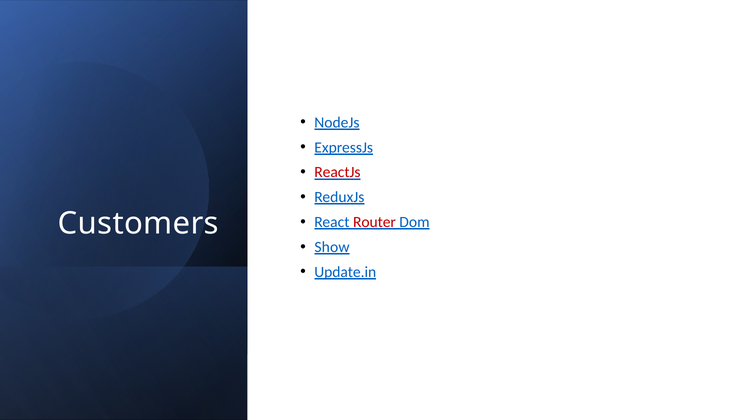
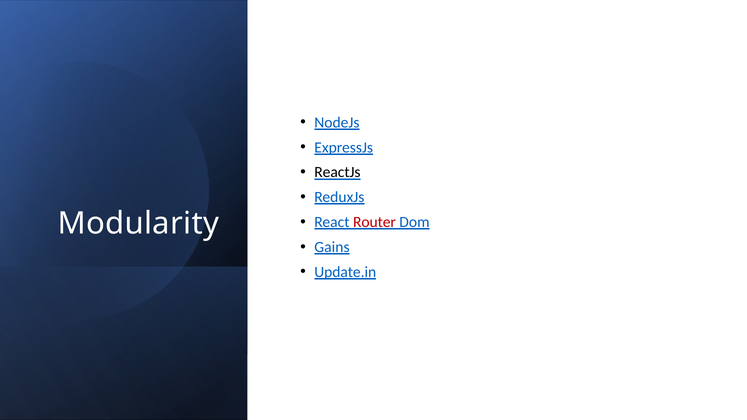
ReactJs colour: red -> black (337, 172)
Customers: Customers -> Modularity (138, 224)
Show: Show -> Gains (332, 247)
